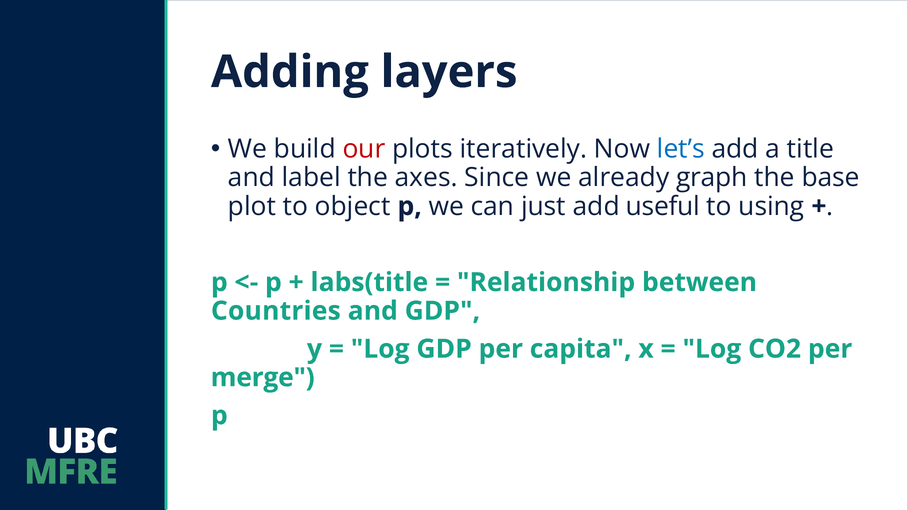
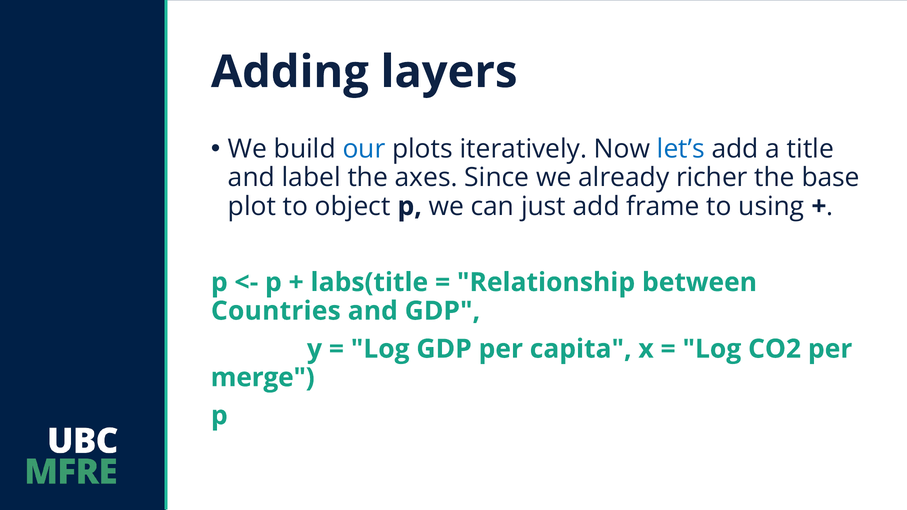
our colour: red -> blue (364, 149)
graph: graph -> richer (712, 178)
useful: useful -> frame (663, 206)
